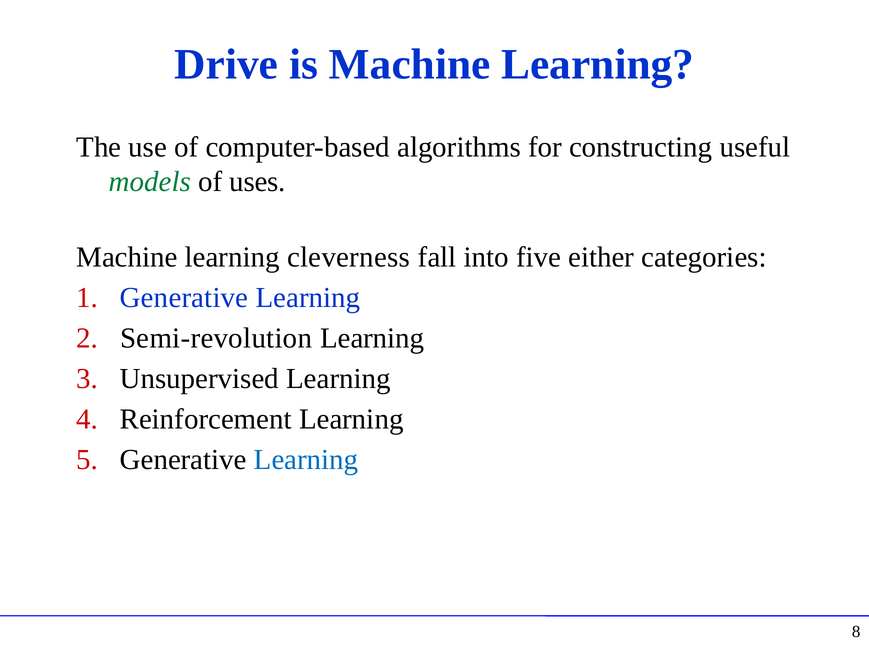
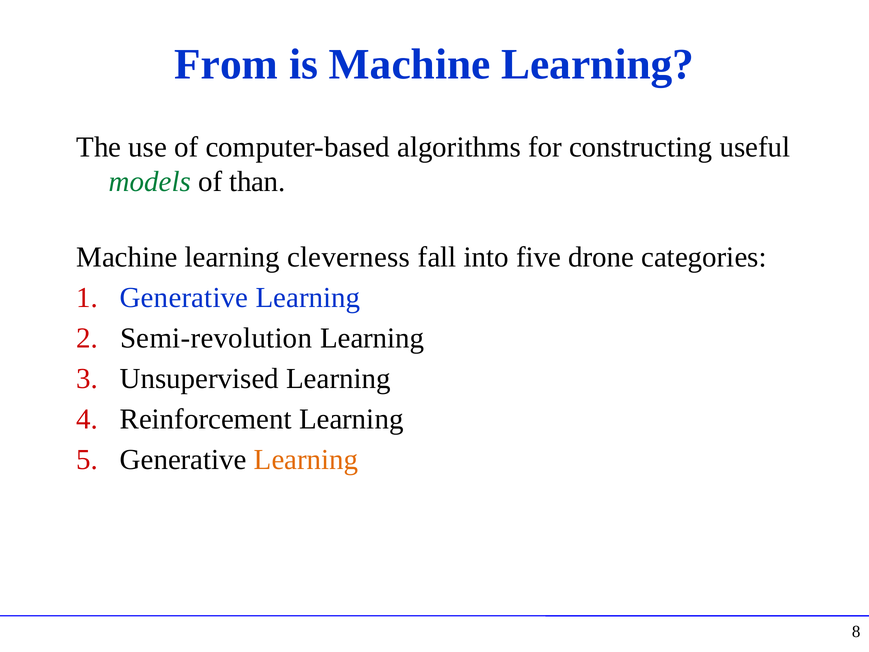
Drive: Drive -> From (226, 65)
uses: uses -> than (257, 182)
either: either -> drone (601, 257)
Learning colour: blue -> orange (306, 460)
